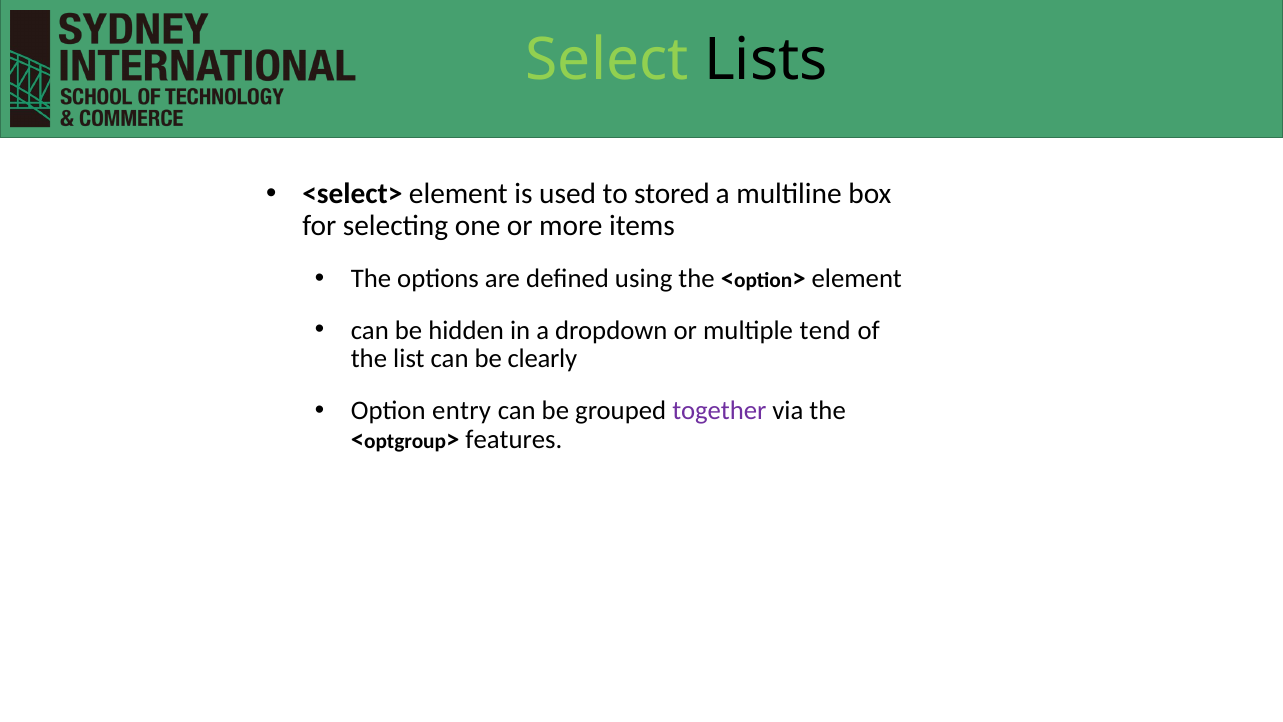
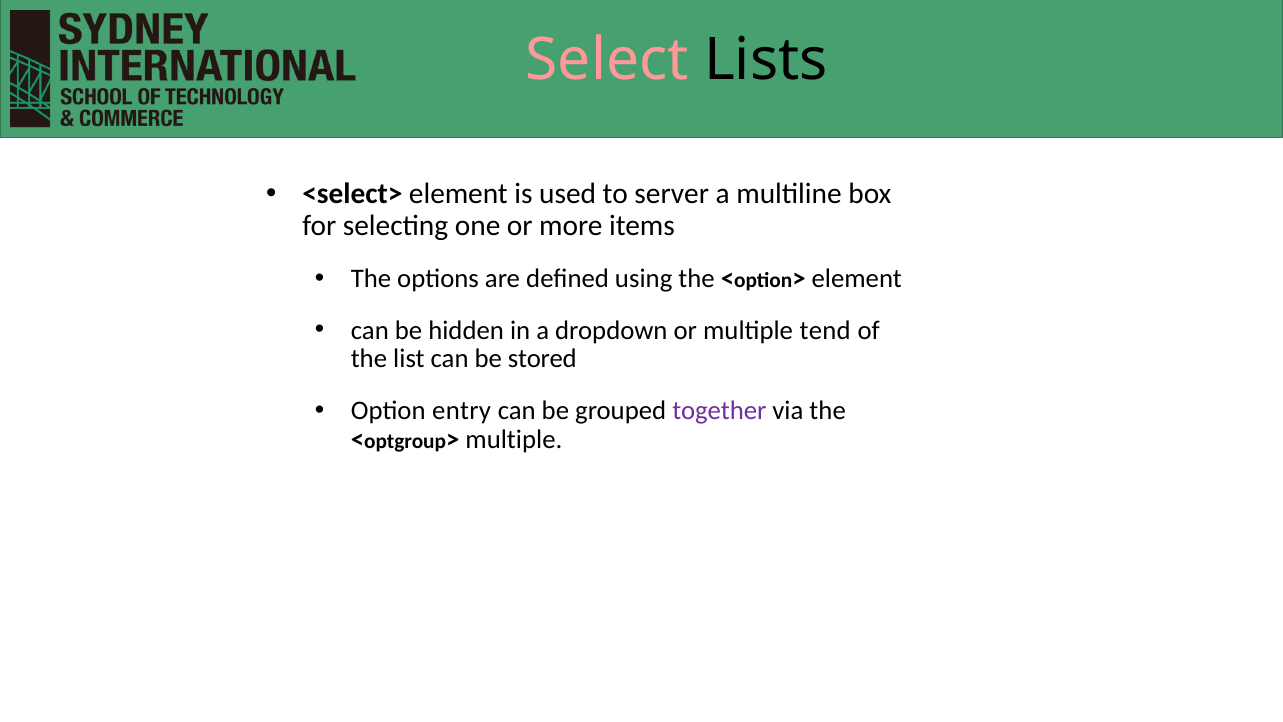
Select colour: light green -> pink (607, 60)
stored: stored -> server (672, 194)
clearly: clearly -> stored (542, 359)
features: features -> multiple (514, 439)
